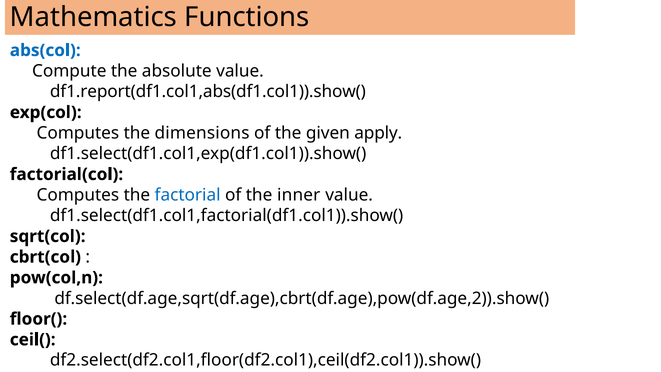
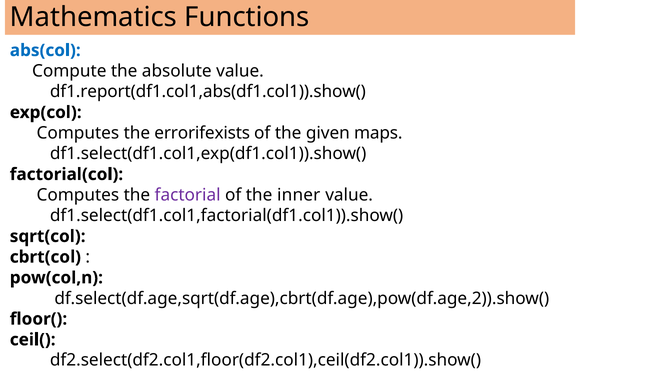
dimensions: dimensions -> errorifexists (202, 133)
apply: apply -> maps (378, 133)
factorial colour: blue -> purple (188, 195)
